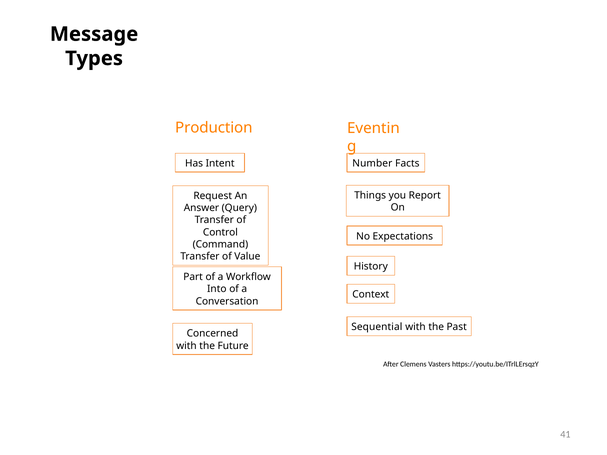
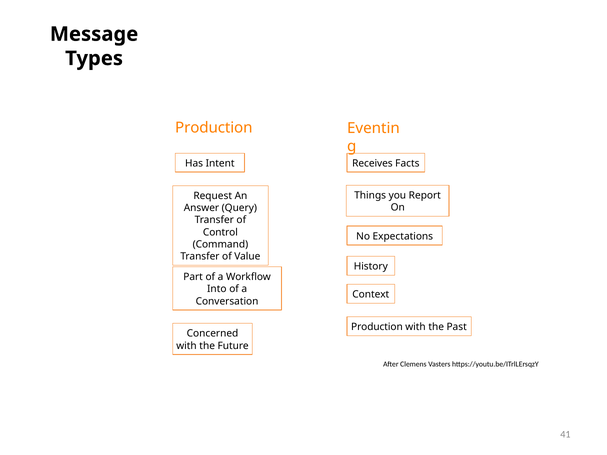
Number: Number -> Receives (372, 163)
Sequential: Sequential -> Production (377, 327)
